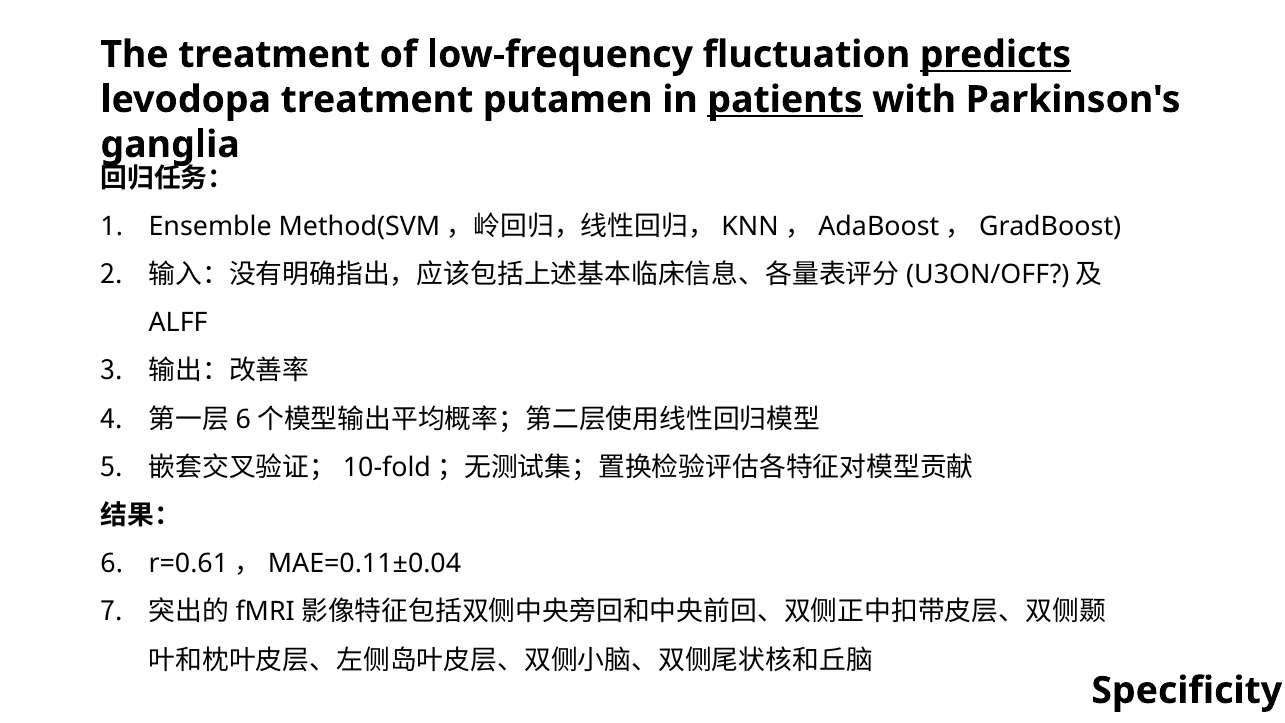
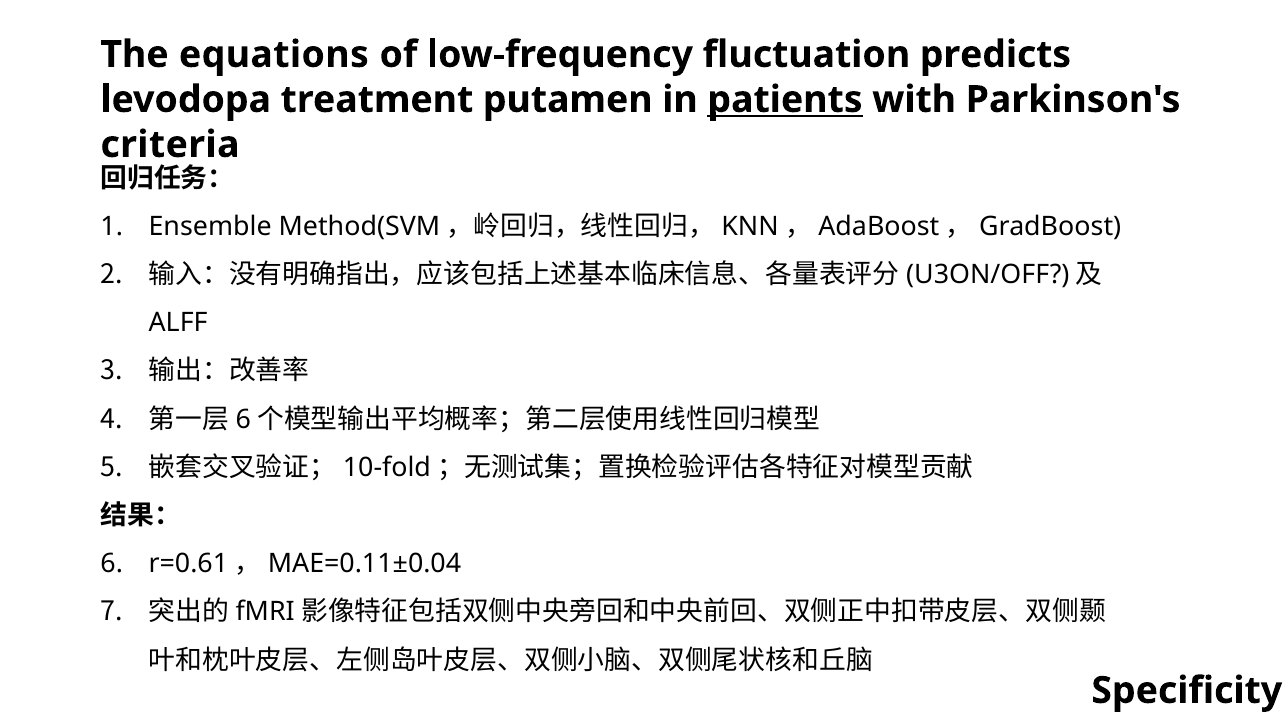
The treatment: treatment -> equations (274, 55)
predicts underline: present -> none (995, 55)
ganglia: ganglia -> criteria (170, 145)
